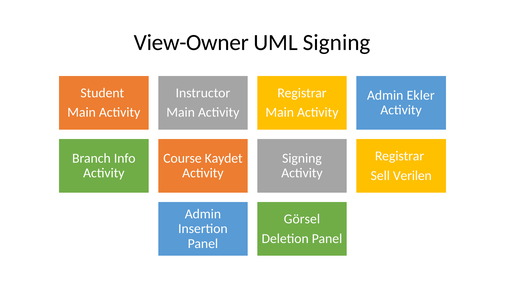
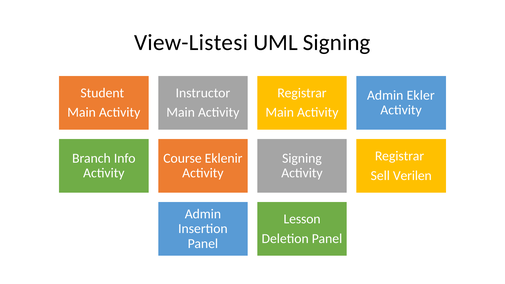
View-Owner: View-Owner -> View-Listesi (191, 42)
Kaydet: Kaydet -> Eklenir (224, 158)
Görsel: Görsel -> Lesson (302, 219)
